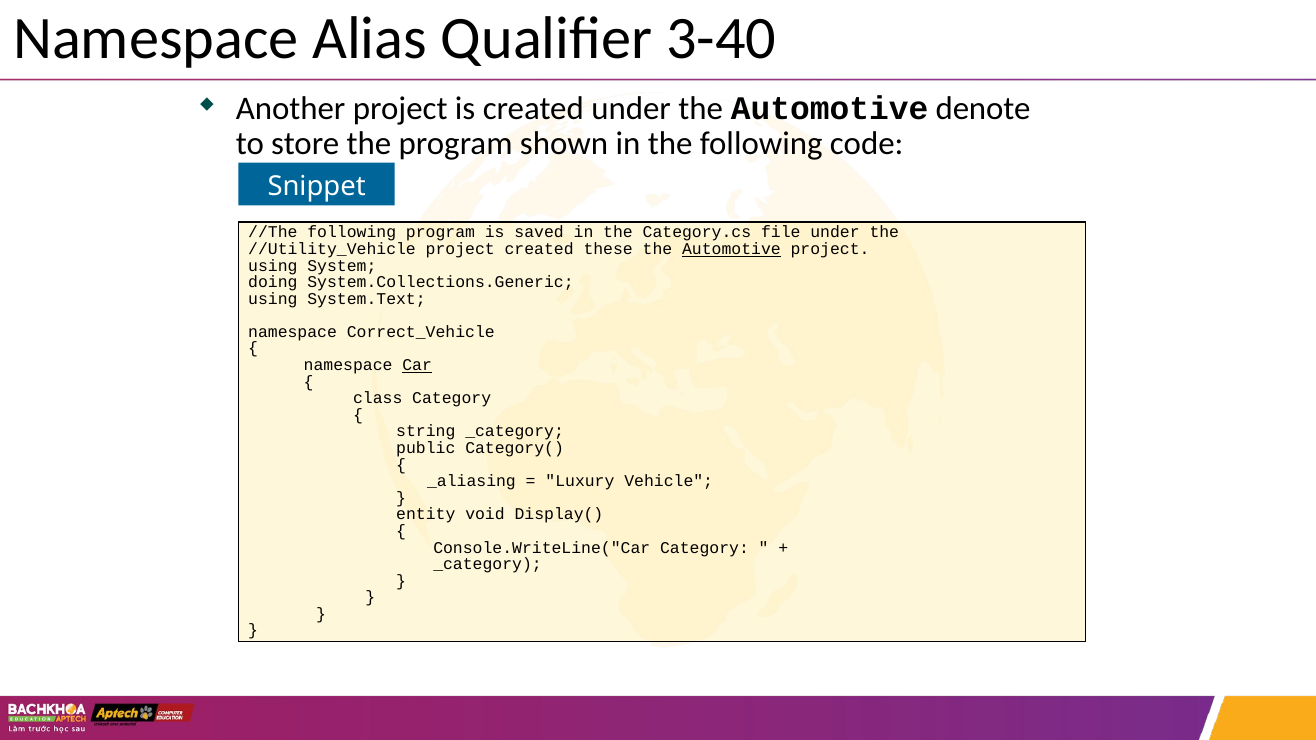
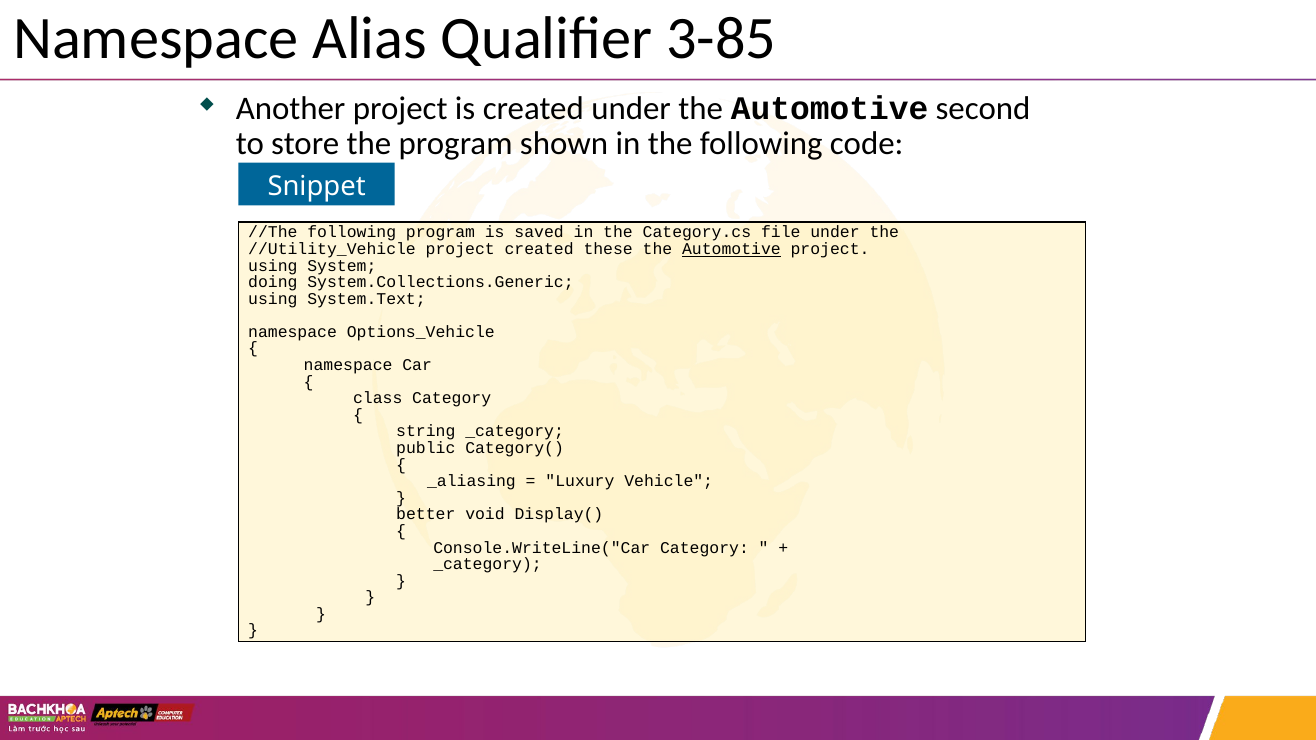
3-40: 3-40 -> 3-85 (721, 39)
denote: denote -> second (983, 108)
Correct_Vehicle: Correct_Vehicle -> Options_Vehicle (421, 332)
Car underline: present -> none (417, 365)
entity: entity -> better (426, 515)
